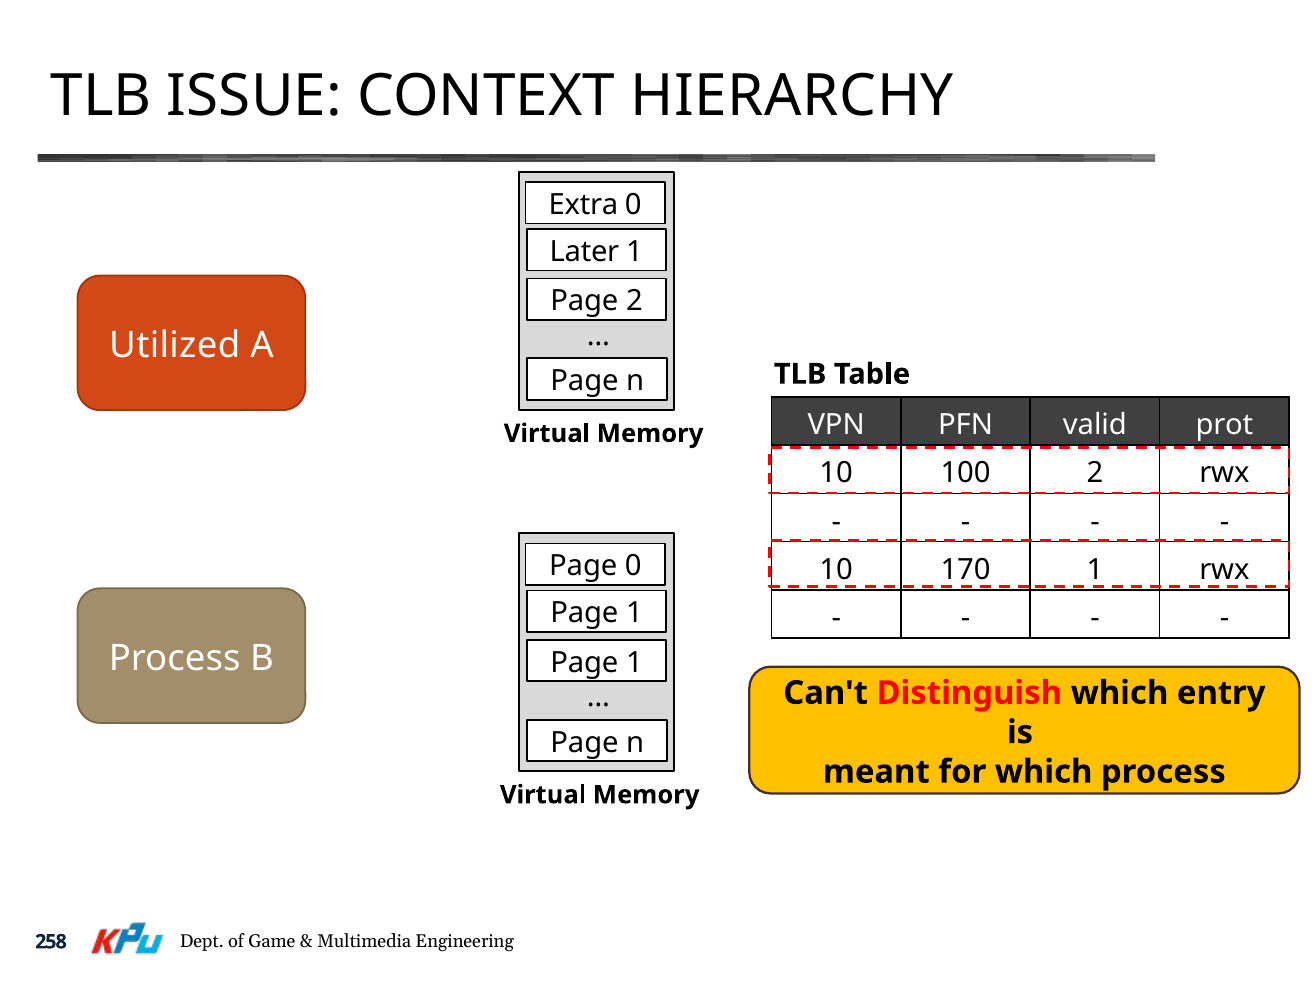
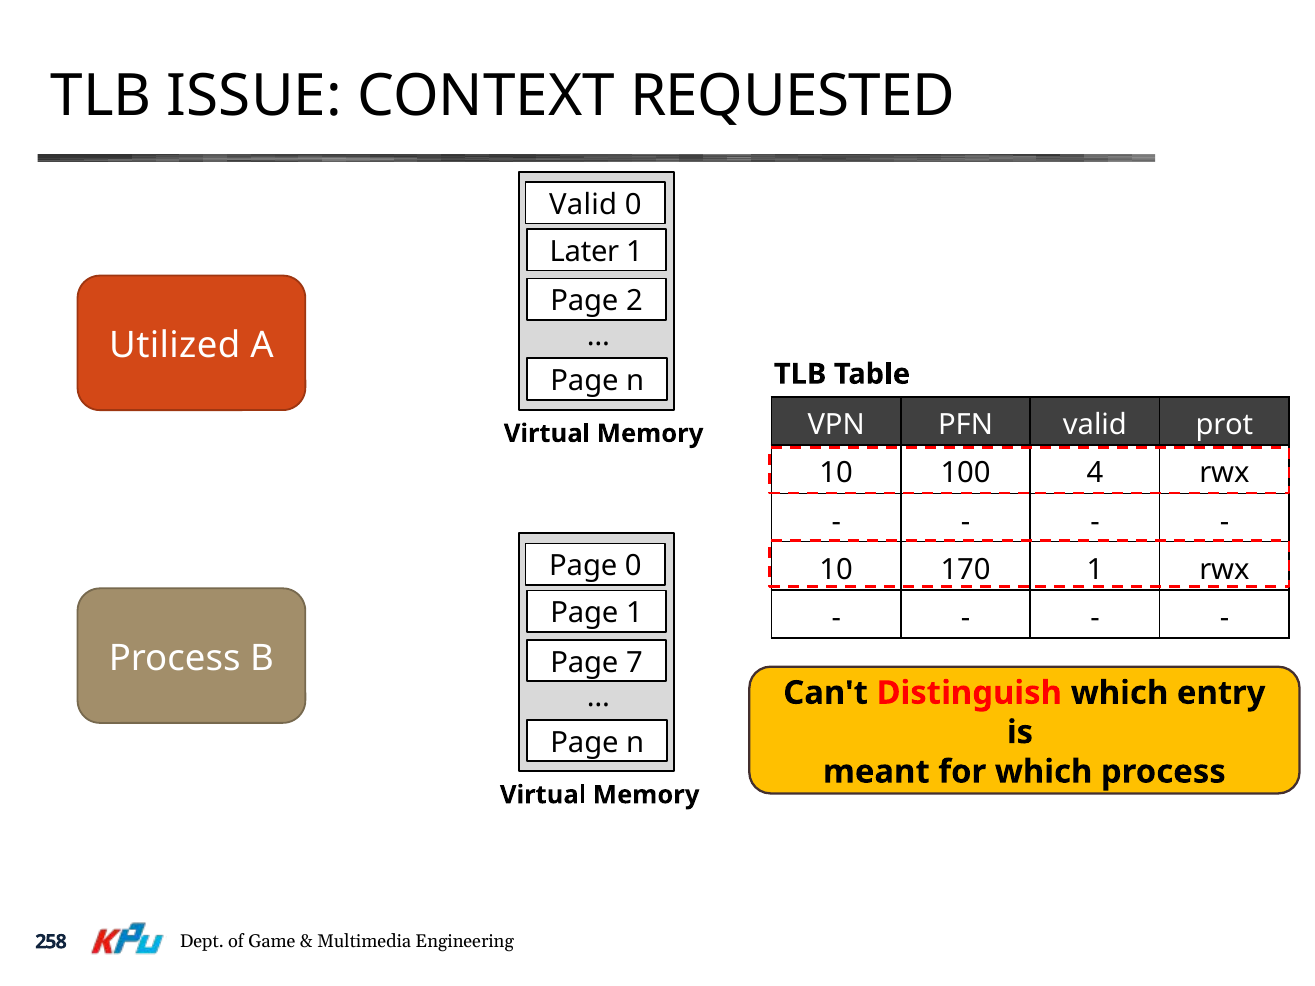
HIERARCHY: HIERARCHY -> REQUESTED (793, 96)
Extra: Extra -> Valid (583, 205)
100 2: 2 -> 4 (1095, 473)
1: 1 -> 7 (634, 663)
